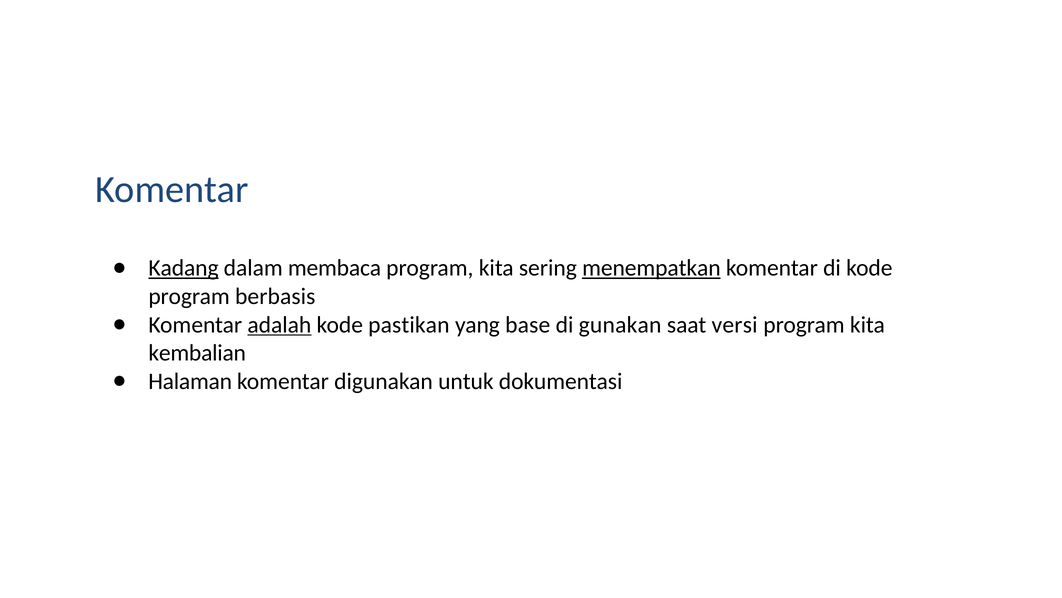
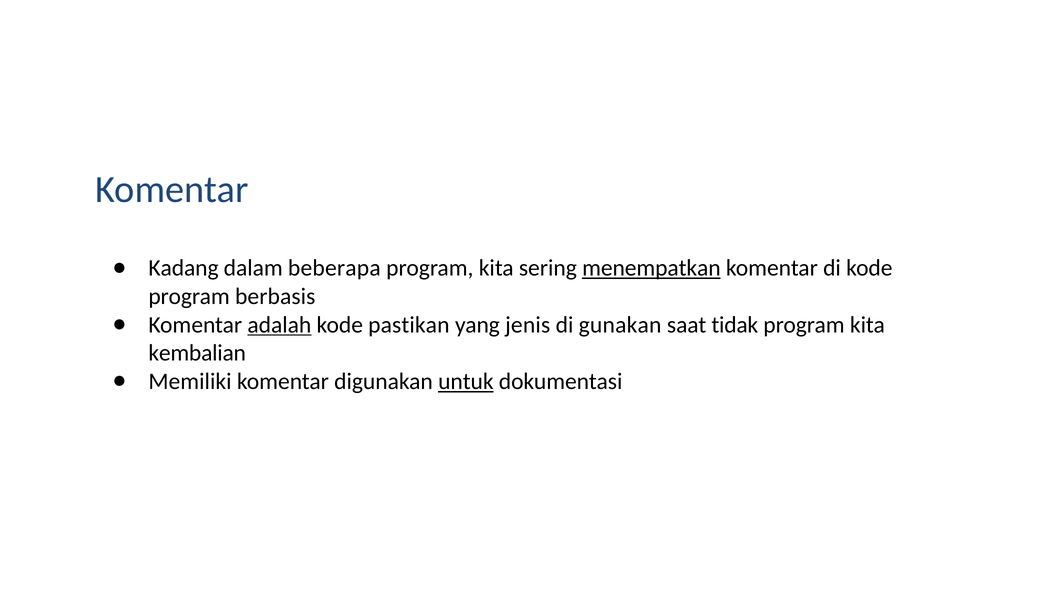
Kadang underline: present -> none (184, 268)
membaca: membaca -> beberapa (334, 268)
base: base -> jenis (528, 324)
versi: versi -> tidak (735, 324)
Halaman: Halaman -> Memiliki (190, 381)
untuk underline: none -> present (466, 381)
